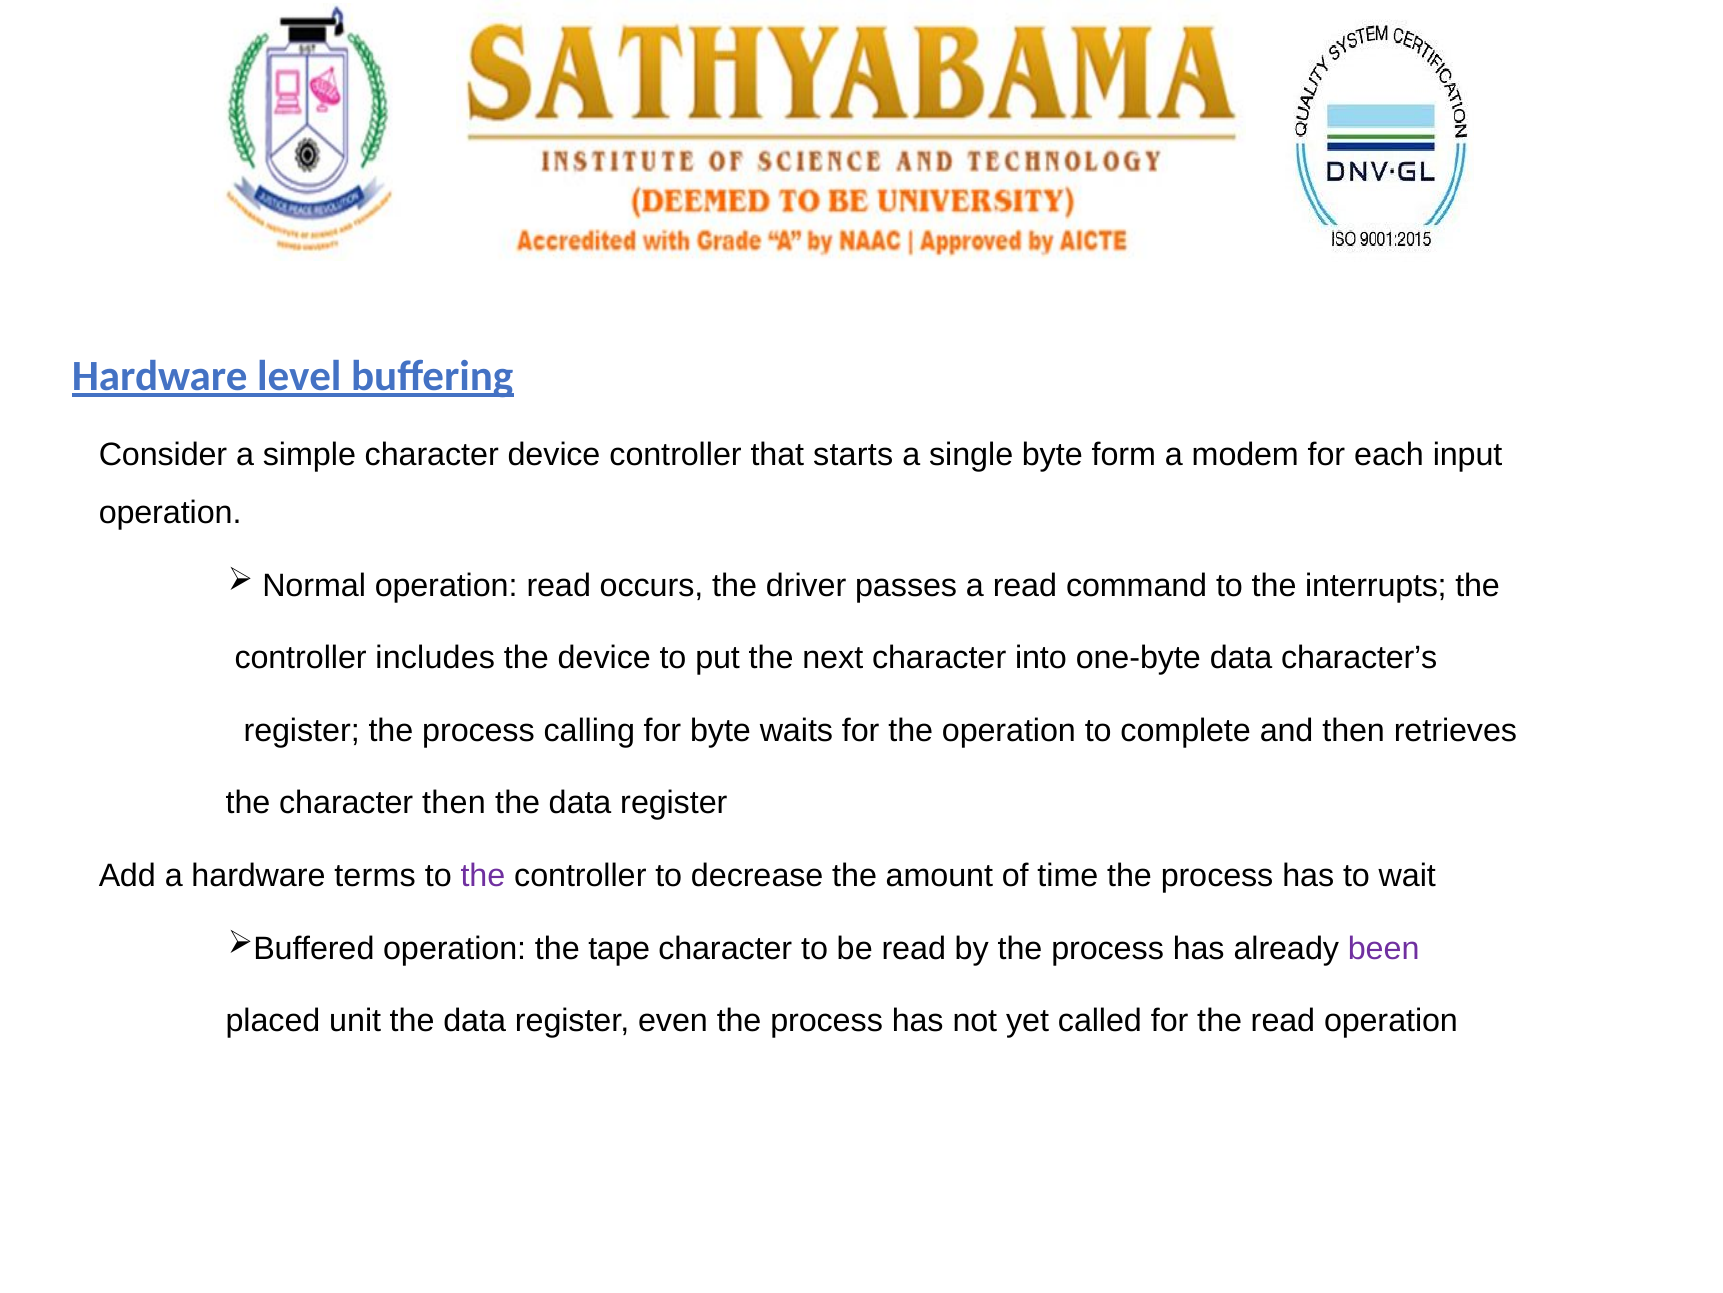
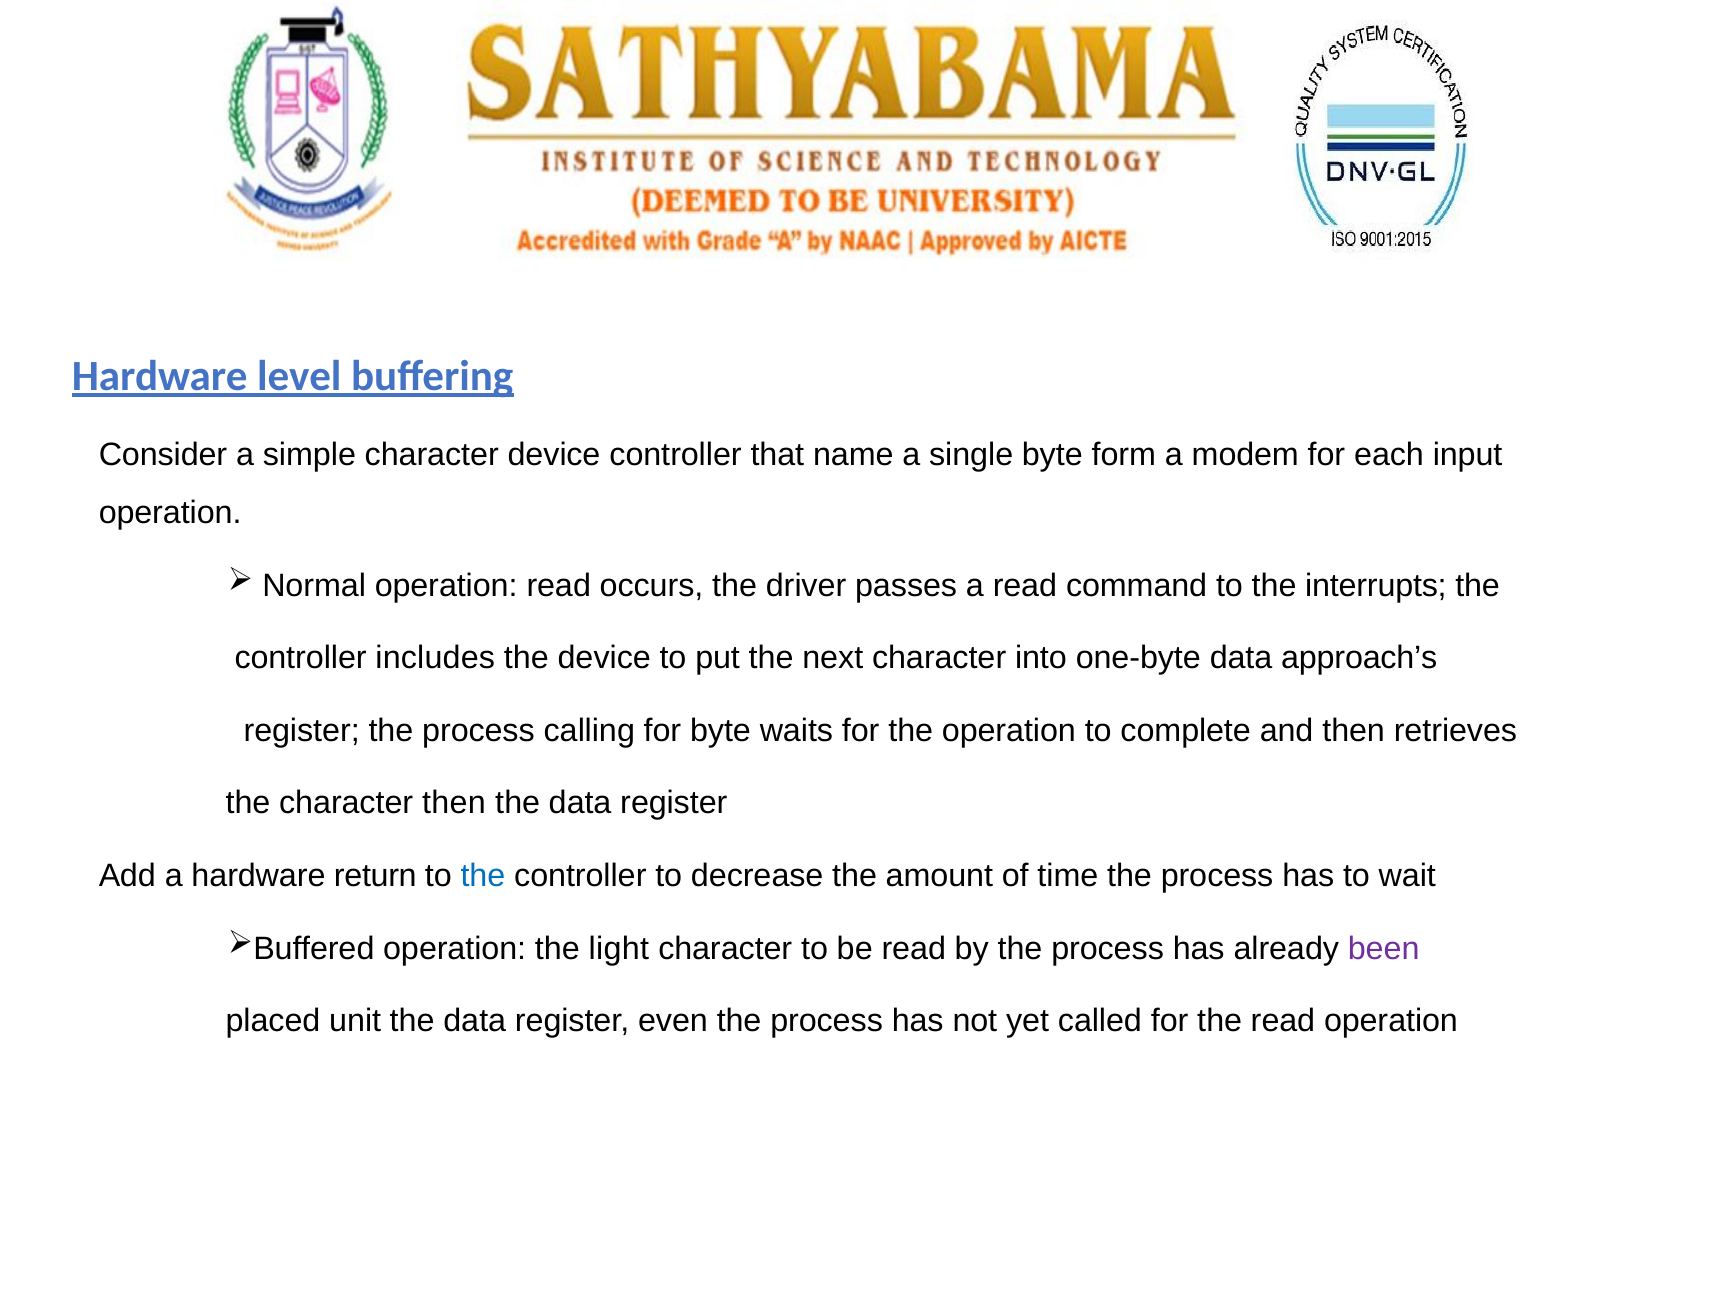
starts: starts -> name (853, 454)
character’s: character’s -> approach’s (1359, 658)
terms: terms -> return (375, 875)
the colour: purple -> blue (483, 875)
tape: tape -> light (619, 948)
